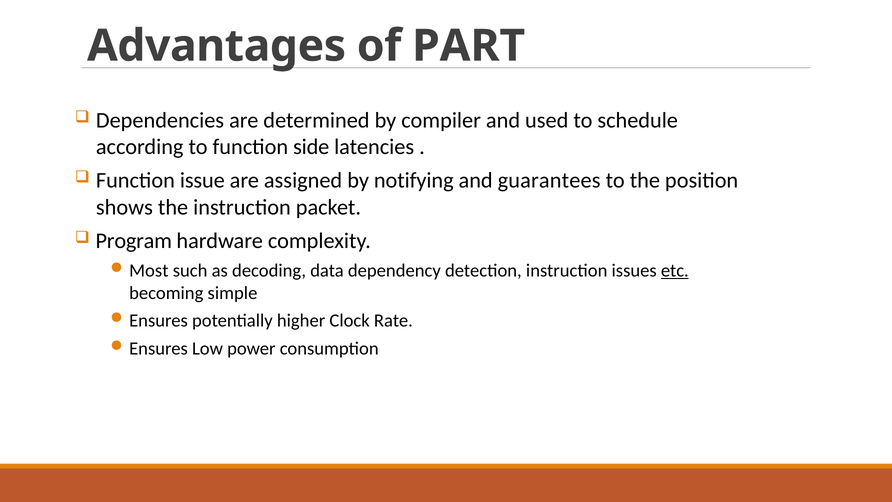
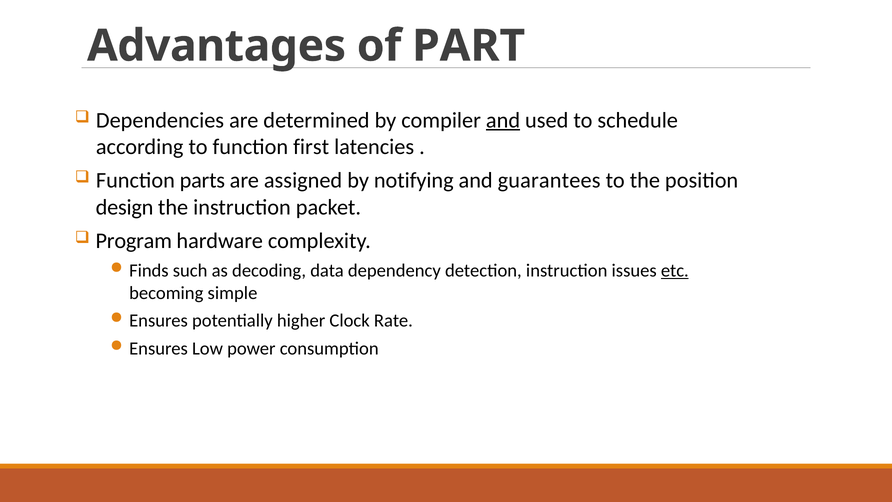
and underline: none -> present (503, 120)
side: side -> first (311, 147)
issue: issue -> parts (202, 180)
shows: shows -> design (125, 207)
Most: Most -> Finds (149, 270)
